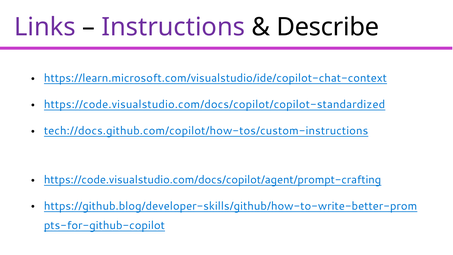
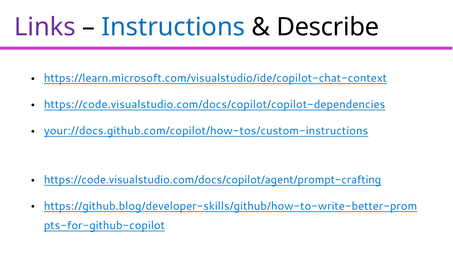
Instructions colour: purple -> blue (173, 27)
https://code.visualstudio.com/docs/copilot/copilot-standardized: https://code.visualstudio.com/docs/copilot/copilot-standardized -> https://code.visualstudio.com/docs/copilot/copilot-dependencies (215, 104)
tech://docs.github.com/copilot/how-tos/custom-instructions: tech://docs.github.com/copilot/how-tos/custom-instructions -> your://docs.github.com/copilot/how-tos/custom-instructions (206, 131)
